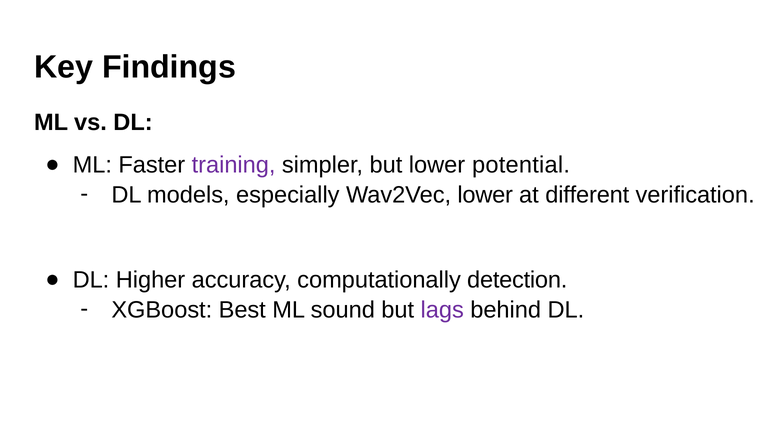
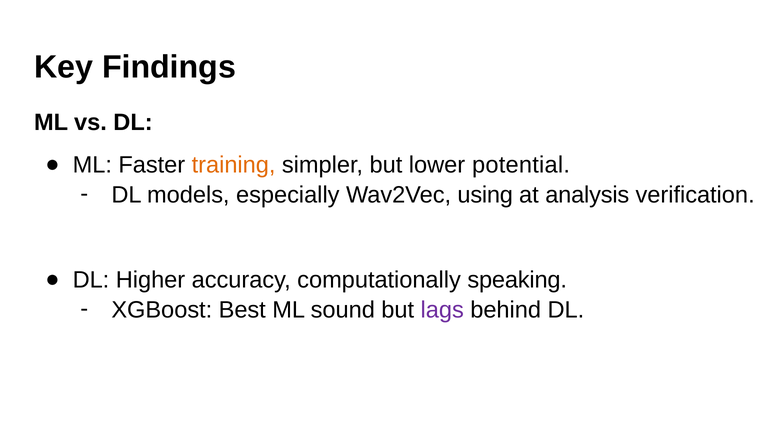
training colour: purple -> orange (234, 165)
Wav2Vec lower: lower -> using (485, 195)
different: different -> analysis (587, 195)
detection: detection -> speaking (517, 280)
